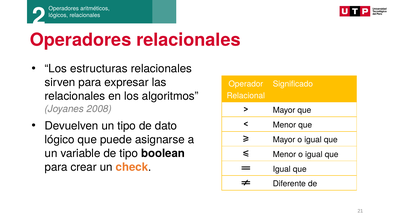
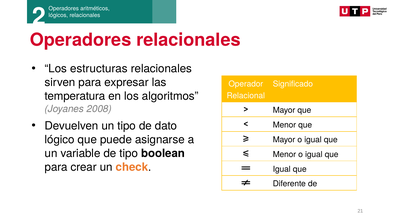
relacionales: relacionales -> temperatura (75, 96)
